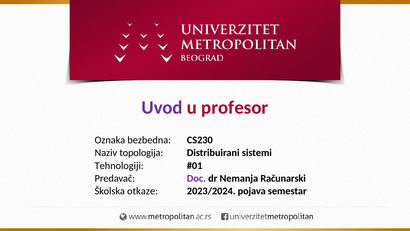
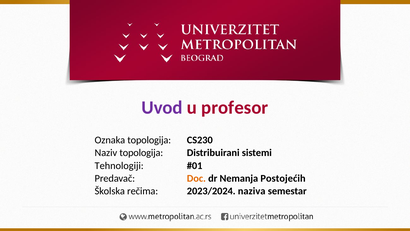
Oznaka bezbedna: bezbedna -> topologija (149, 140)
Doc colour: purple -> orange (196, 178)
Računarski: Računarski -> Postojećih (283, 178)
otkaze: otkaze -> rečima (143, 191)
pojava: pojava -> naziva (252, 191)
